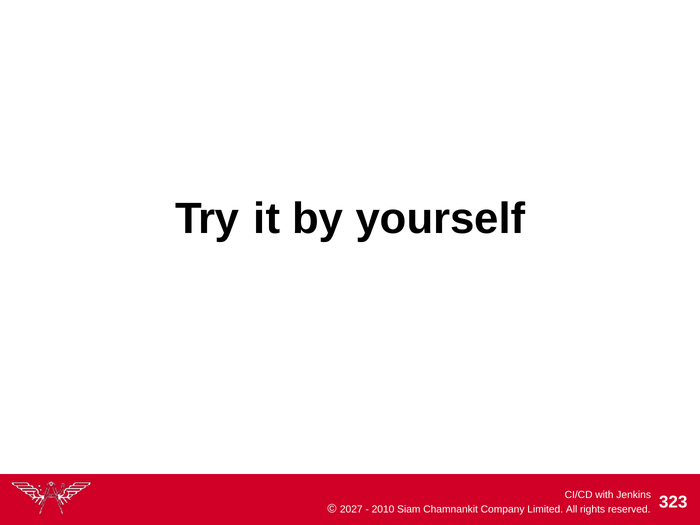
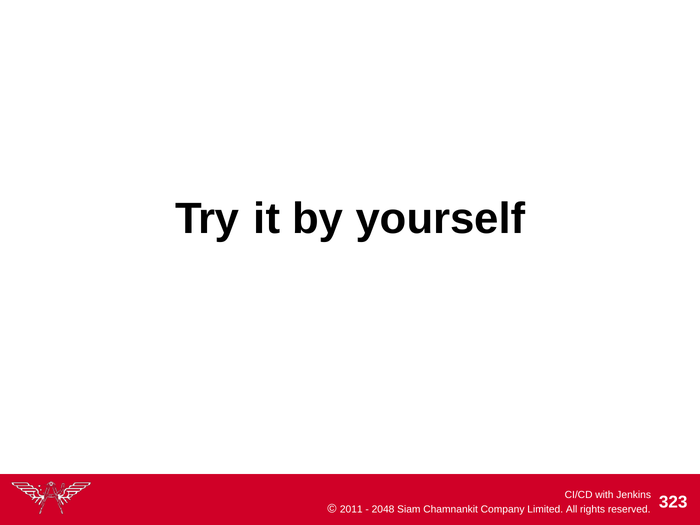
2027: 2027 -> 2011 (351, 509)
2010: 2010 -> 2048 (383, 509)
